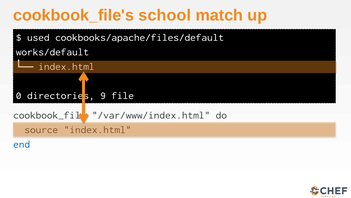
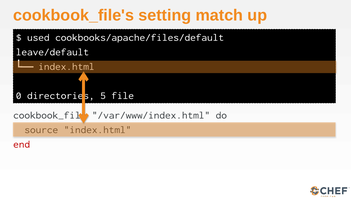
school: school -> setting (165, 15)
works/default: works/default -> leave/default (52, 52)
9: 9 -> 5 (103, 95)
end colour: blue -> red (22, 144)
